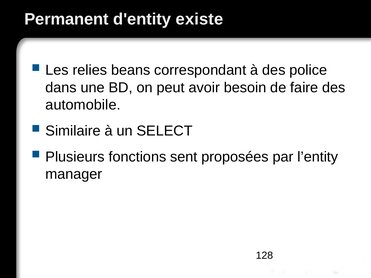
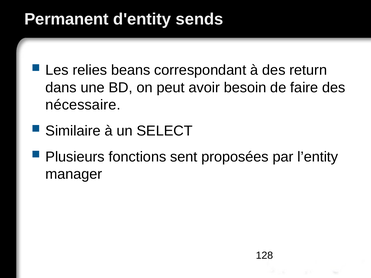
existe: existe -> sends (200, 19)
police: police -> return (308, 70)
automobile: automobile -> nécessaire (83, 105)
